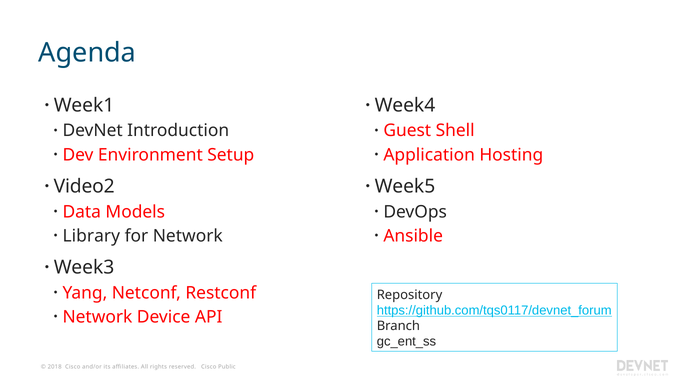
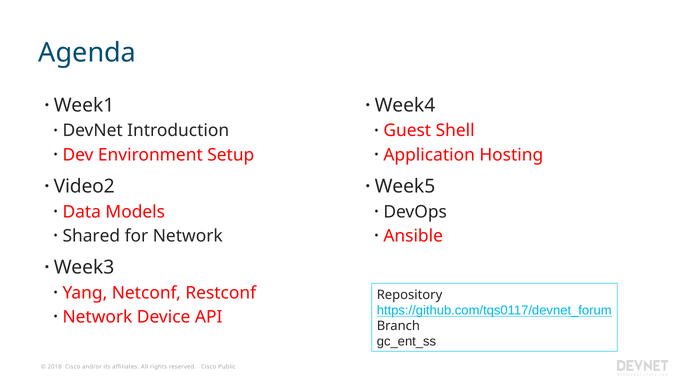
Library: Library -> Shared (91, 236)
